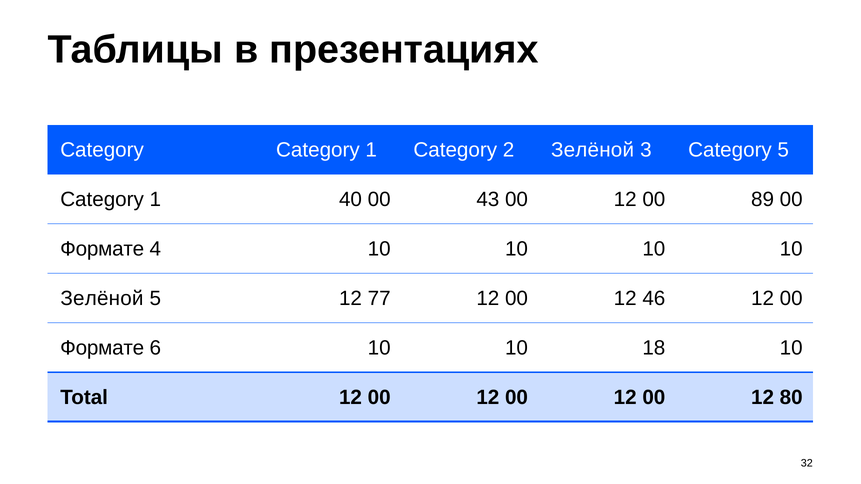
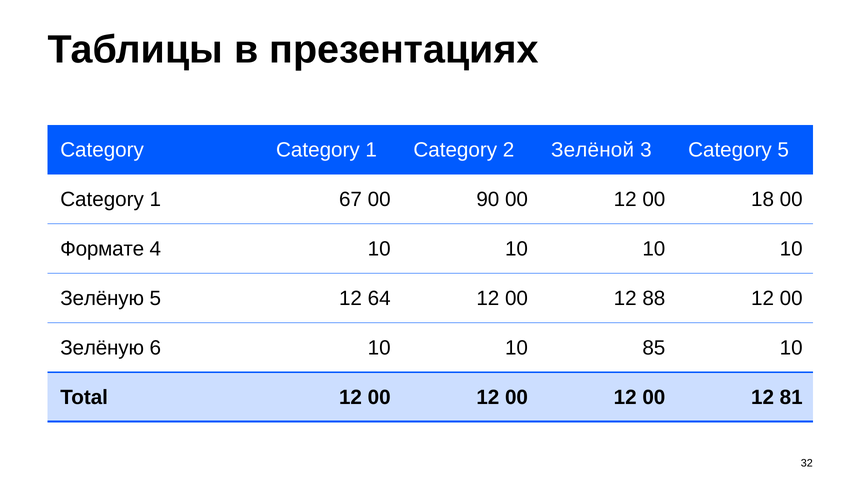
40: 40 -> 67 (350, 200)
43: 43 -> 90 (488, 200)
89: 89 -> 18 (763, 200)
Зелёной: Зелёной -> Зелёную (102, 299)
77: 77 -> 64 (379, 299)
46: 46 -> 88 (654, 299)
Формате: Формате -> Зелёную (102, 348)
18: 18 -> 85 (654, 348)
80: 80 -> 81 (791, 397)
